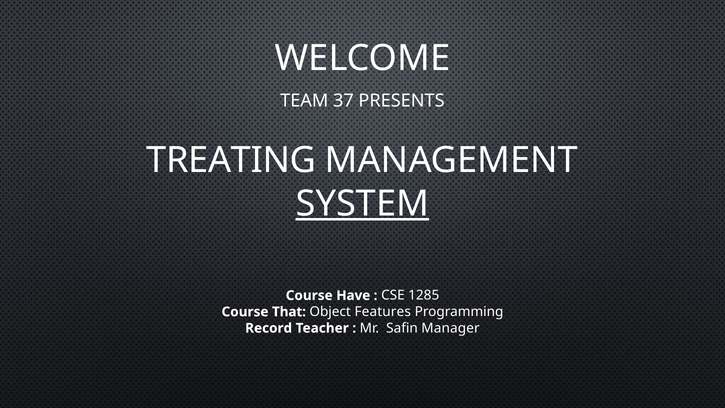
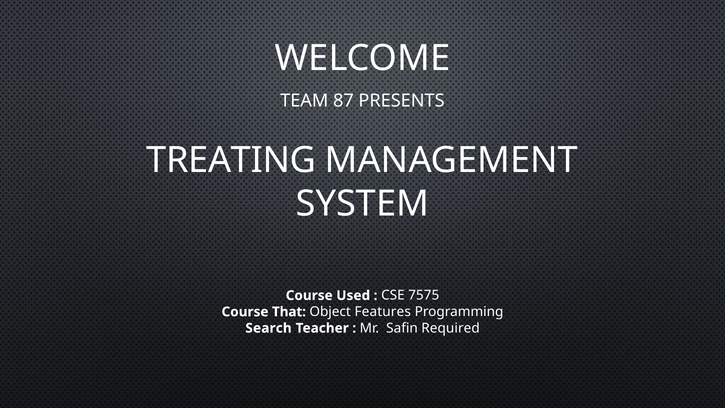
37: 37 -> 87 (343, 101)
SYSTEM underline: present -> none (362, 204)
Have: Have -> Used (353, 295)
1285: 1285 -> 7575 (424, 295)
Record: Record -> Search (269, 328)
Manager: Manager -> Required (451, 328)
